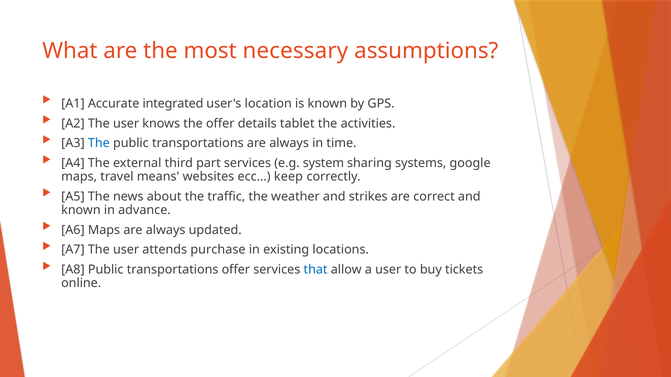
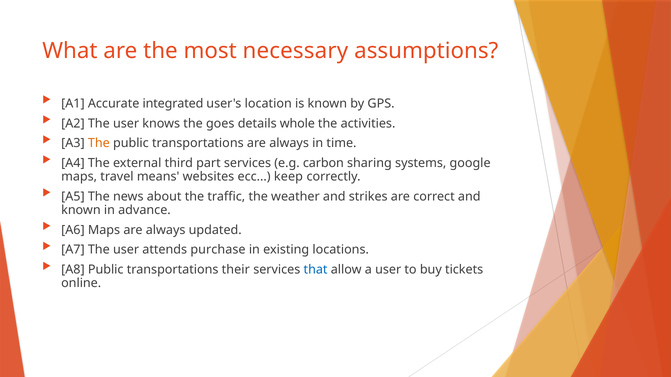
the offer: offer -> goes (220, 124)
tablet: tablet -> whole (297, 124)
The colour: blue -> orange (99, 143)
system: system -> carbon (323, 163)
transportations offer: offer -> their (236, 270)
